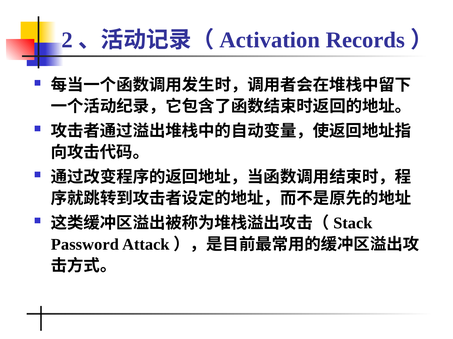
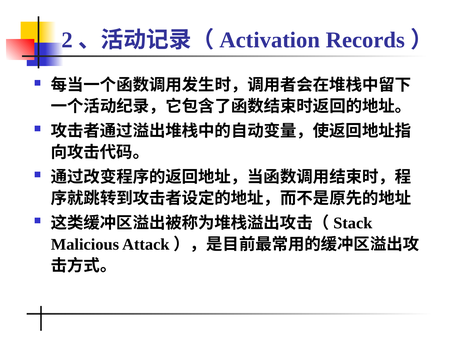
Password: Password -> Malicious (85, 245)
